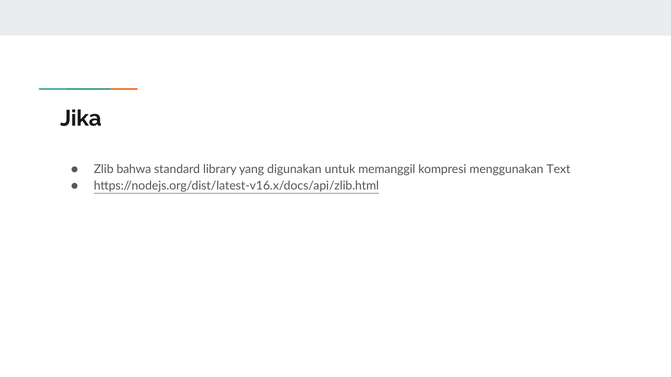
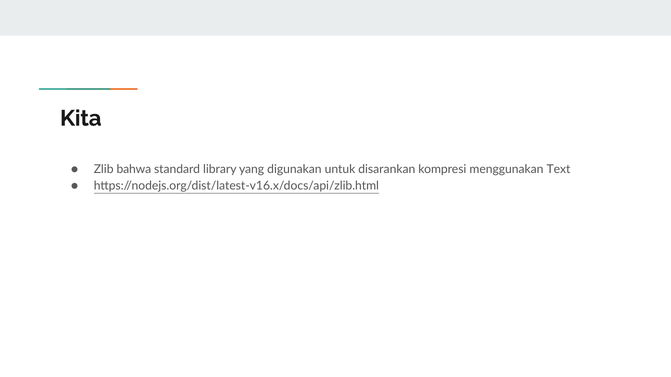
Jika: Jika -> Kita (81, 118)
memanggil: memanggil -> disarankan (387, 170)
